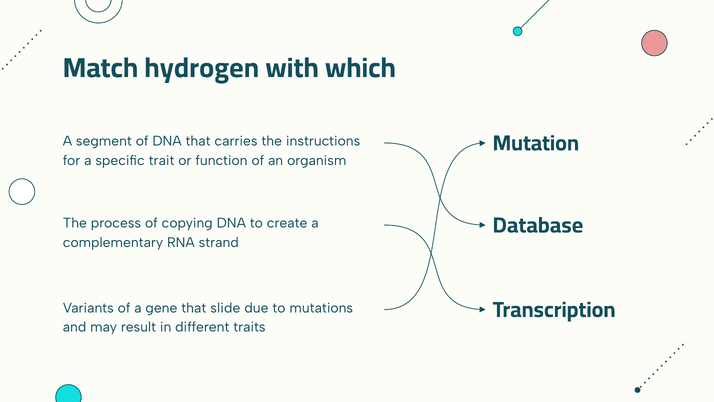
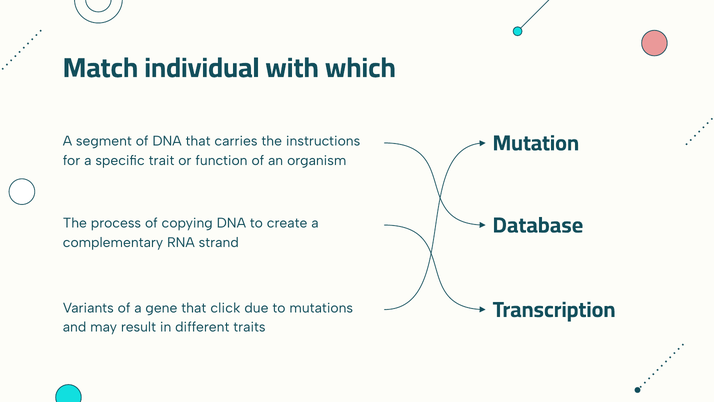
hydrogen: hydrogen -> individual (202, 68)
slide: slide -> click (225, 308)
